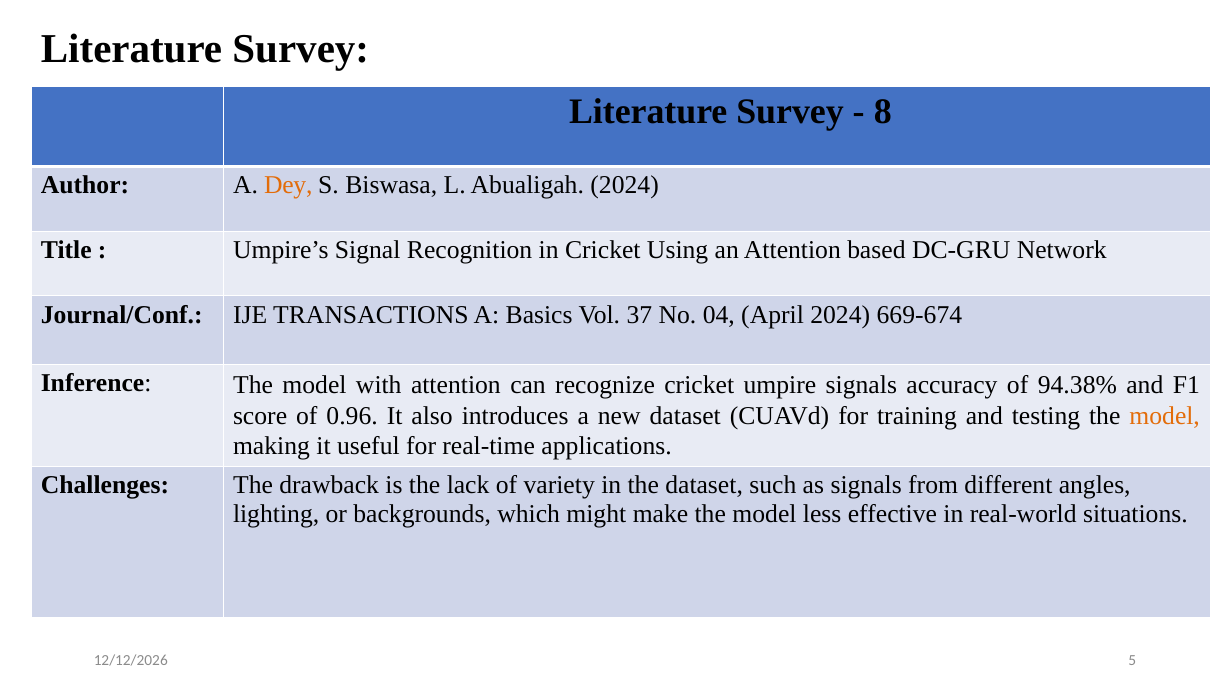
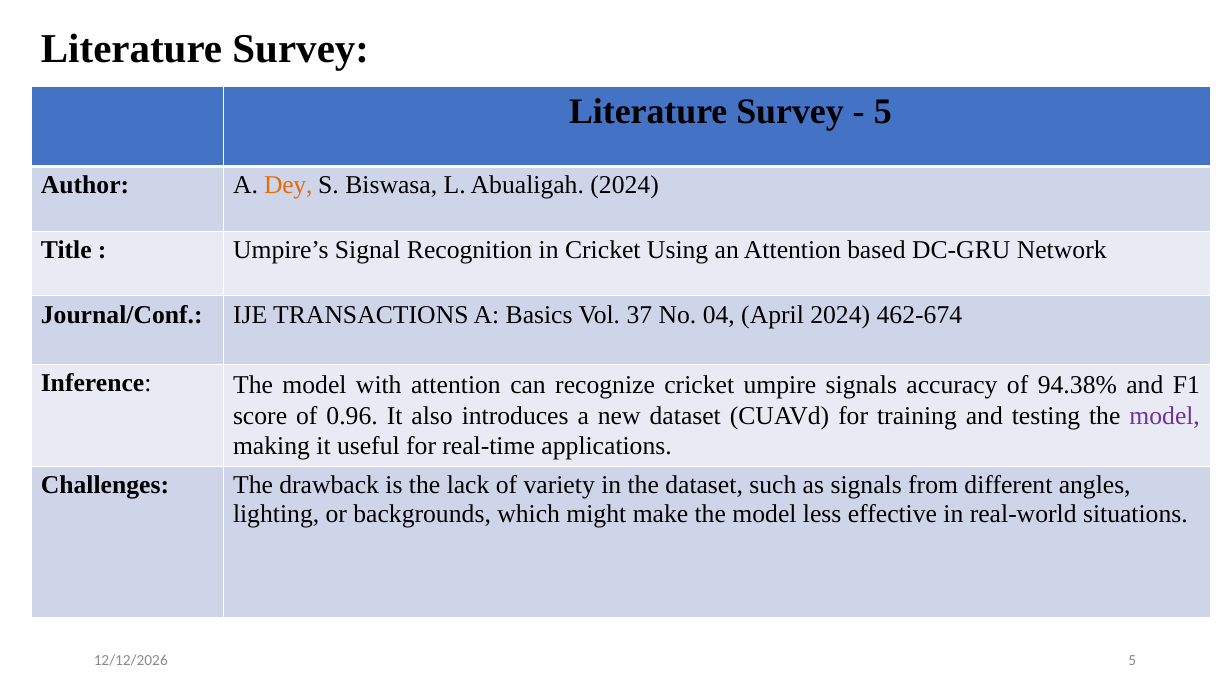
8: 8 -> 5 (883, 112)
669-674: 669-674 -> 462-674 (919, 315)
model colour: orange -> purple (1165, 416)
